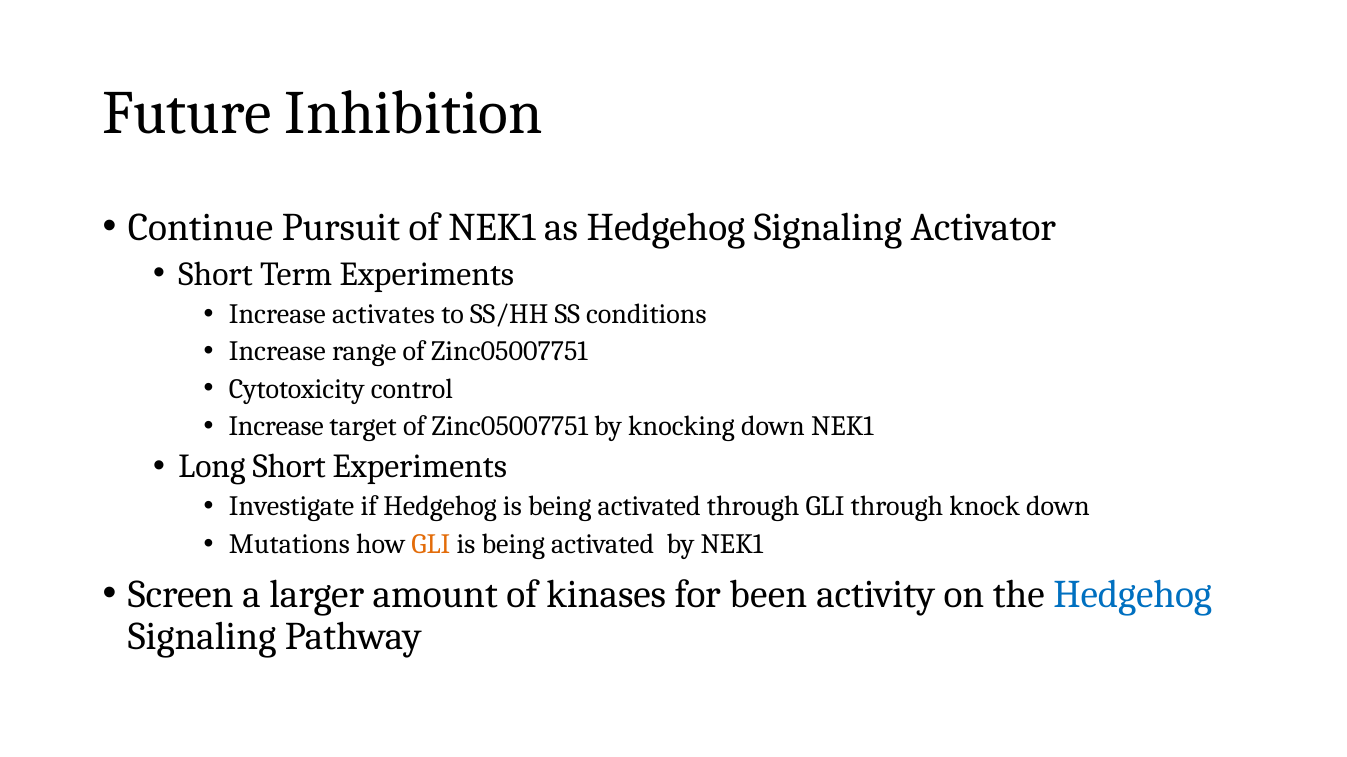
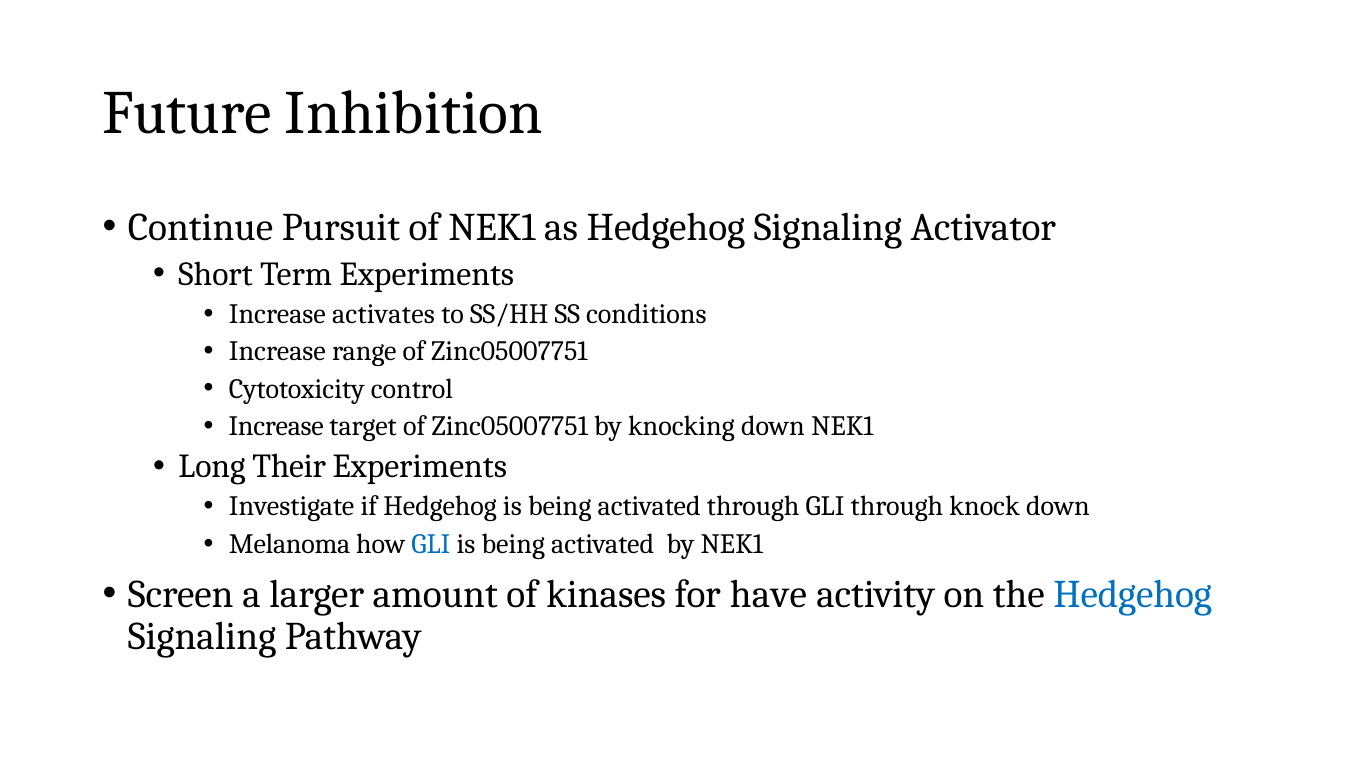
Long Short: Short -> Their (289, 467)
Mutations: Mutations -> Melanoma (290, 544)
GLI colour: orange -> blue (431, 544)
been: been -> have (768, 595)
